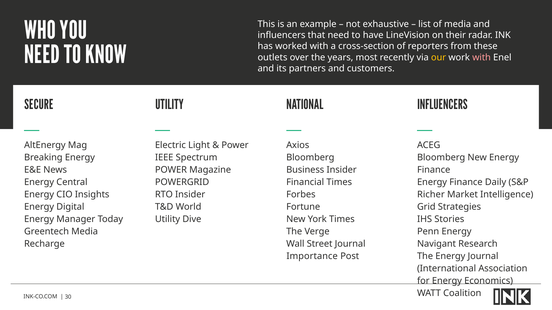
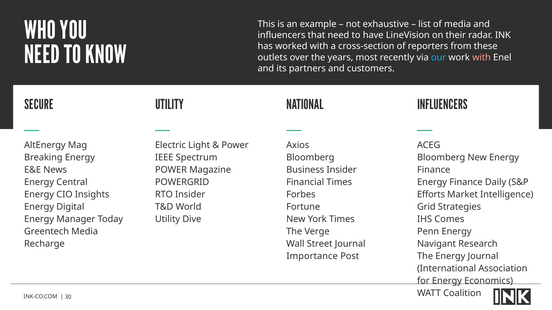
our colour: yellow -> light blue (439, 57)
Richer: Richer -> Efforts (431, 195)
Stories: Stories -> Comes (449, 220)
